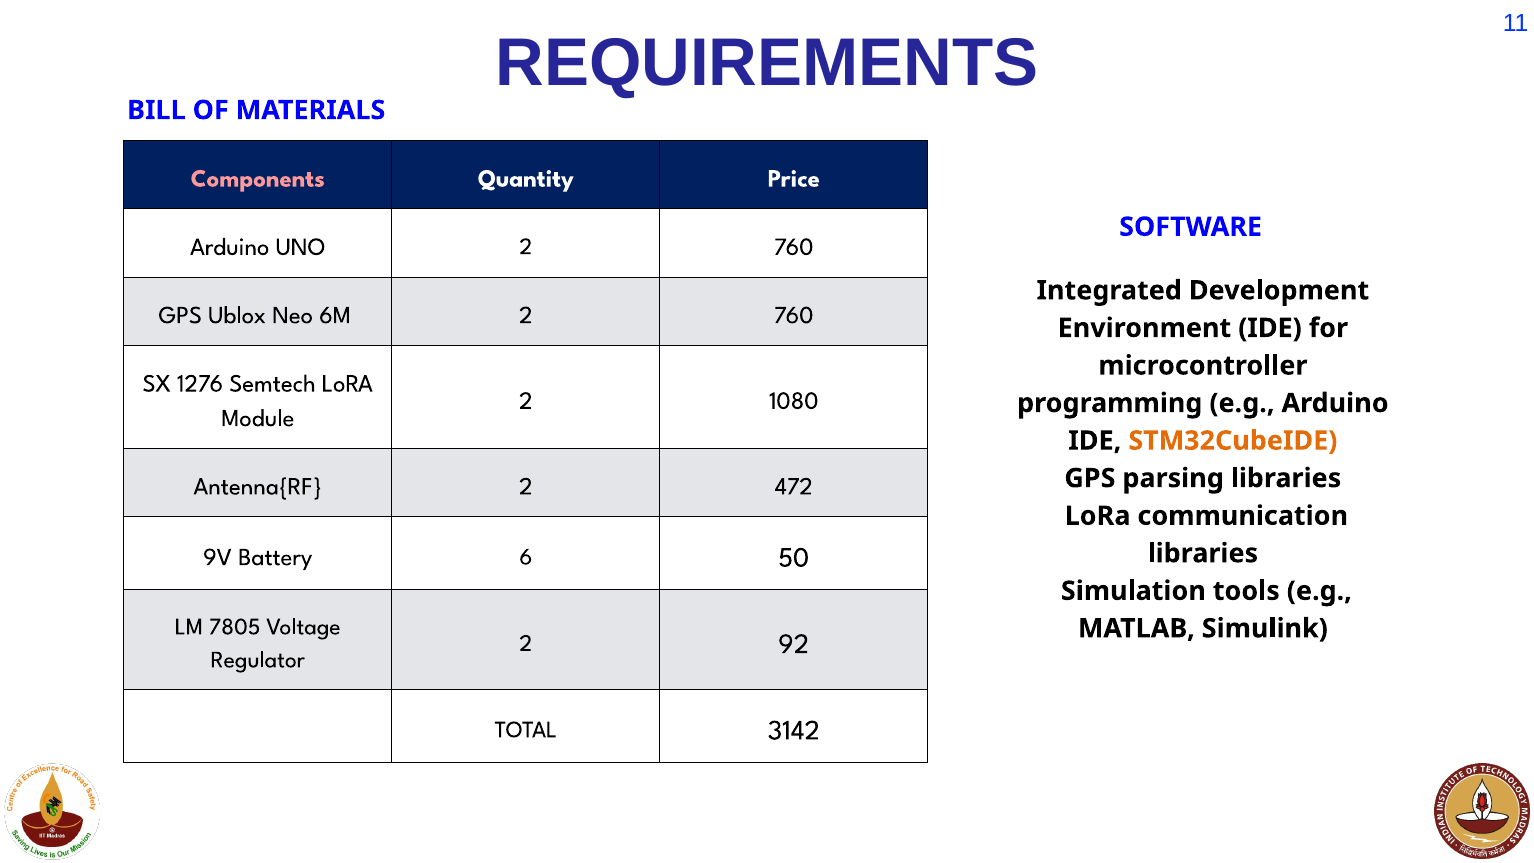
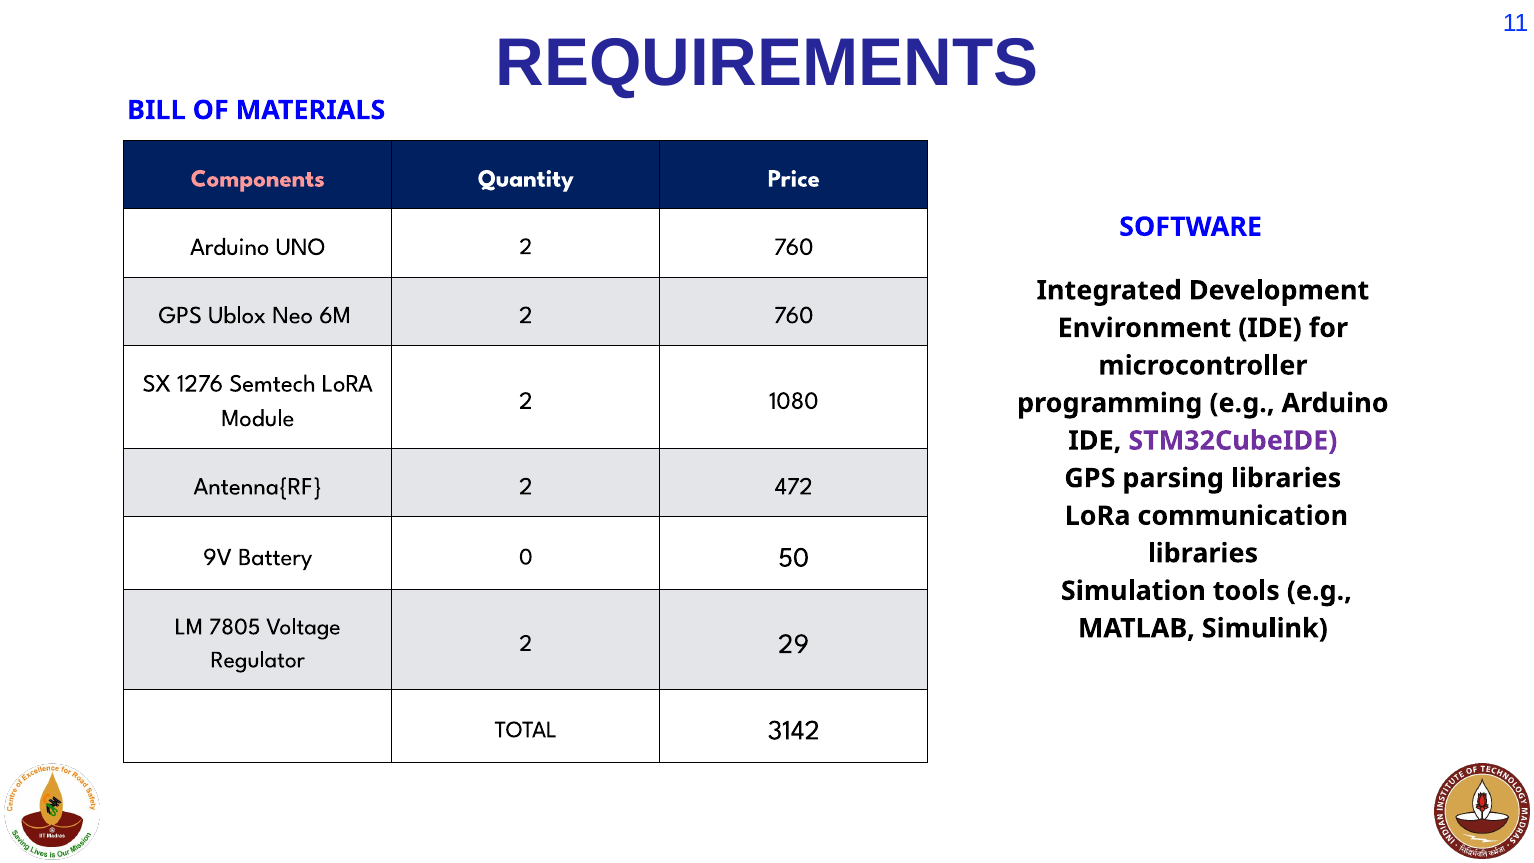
STM32CubeIDE colour: orange -> purple (1233, 441)
6: 6 -> 0 (526, 557)
92: 92 -> 29 (794, 644)
